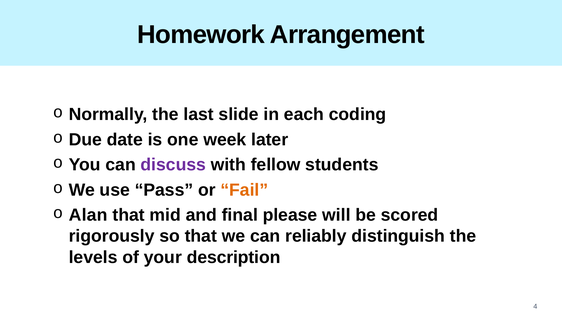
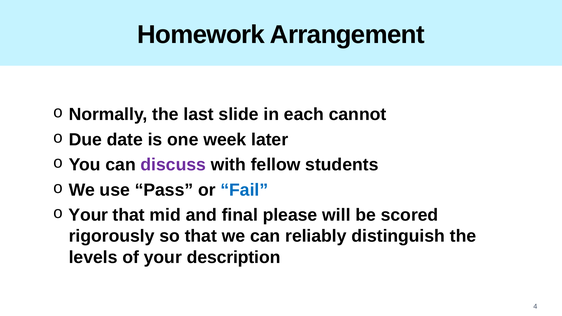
coding: coding -> cannot (358, 115)
Fail colour: orange -> blue (244, 190)
Alan: Alan -> Your (88, 215)
